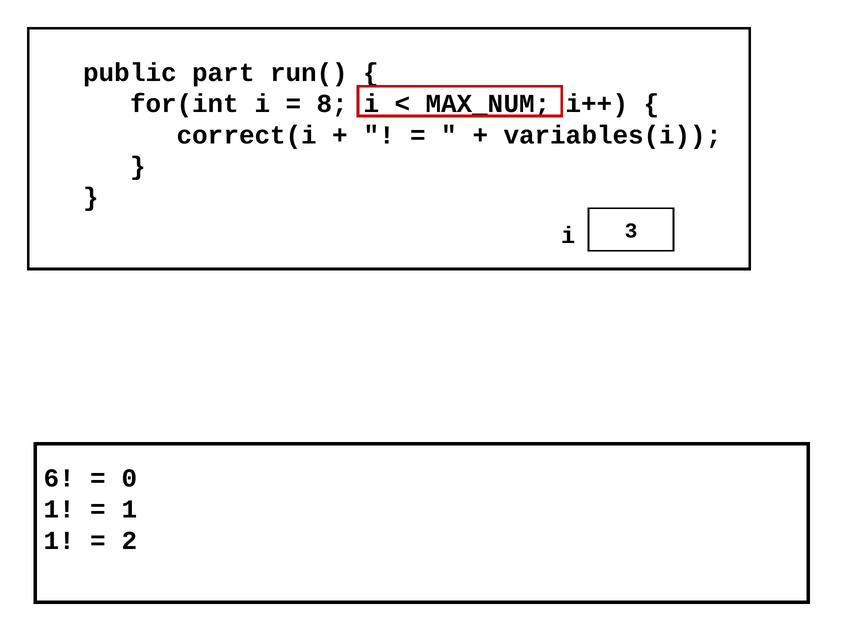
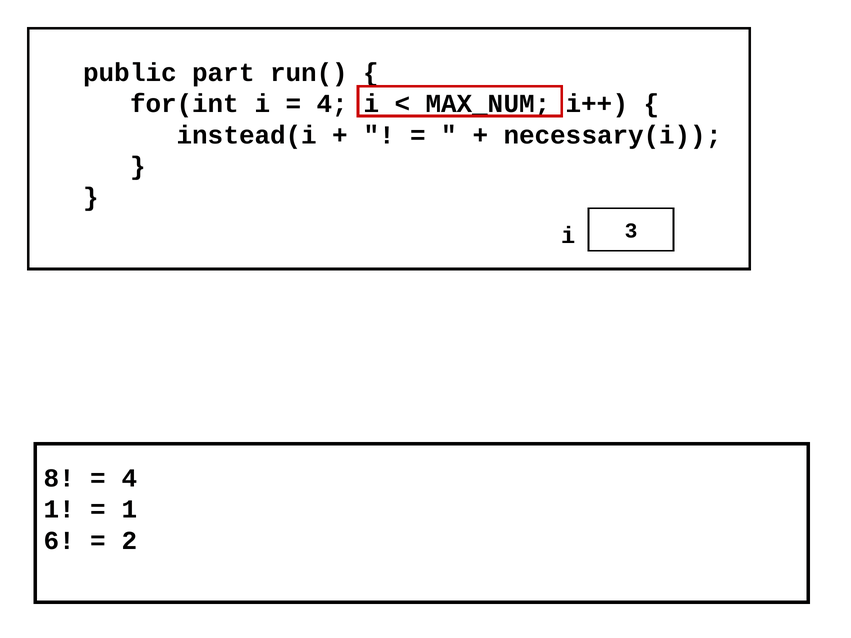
8: 8 -> 4 (332, 104)
correct(i: correct(i -> instead(i (247, 135)
variables(i: variables(i -> necessary(i (613, 135)
6: 6 -> 8 (59, 478)
0: 0 -> 4 (129, 478)
1: 1 -> 6 (59, 541)
